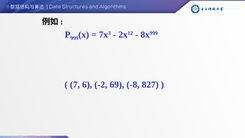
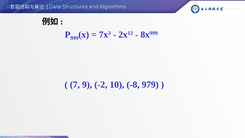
6: 6 -> 9 (87, 84)
69: 69 -> 10 (117, 84)
827: 827 -> 979 (150, 84)
